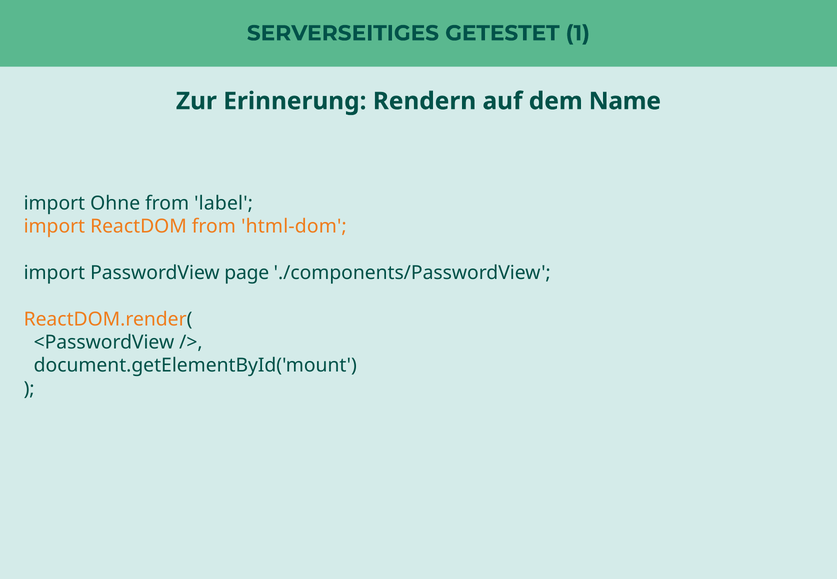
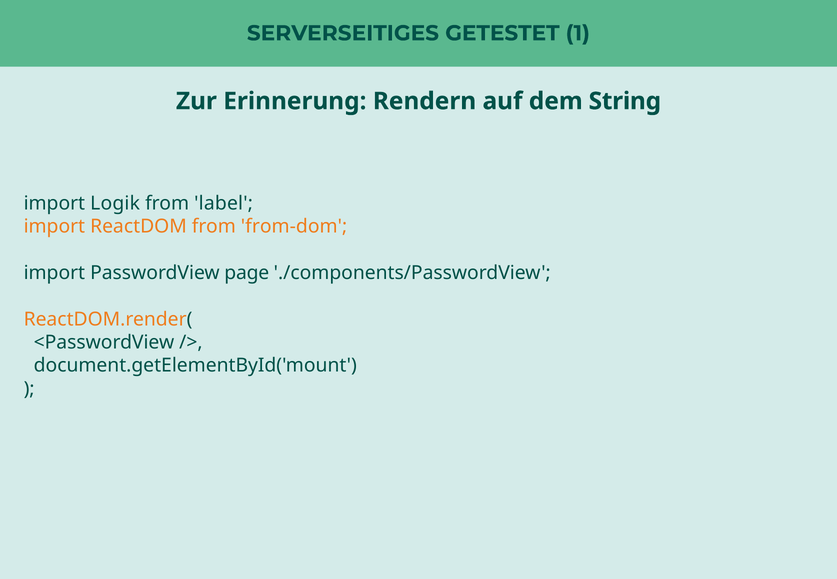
Name: Name -> String (625, 101)
Ohne: Ohne -> Logik (115, 204)
html-dom: html-dom -> from-dom (294, 227)
